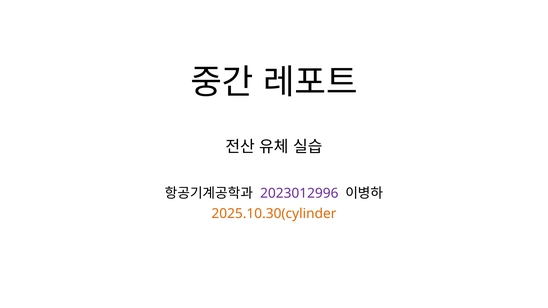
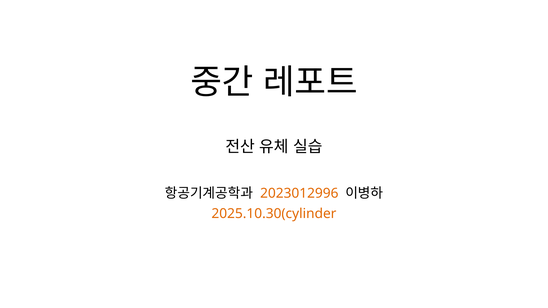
2023012996 colour: purple -> orange (299, 193)
